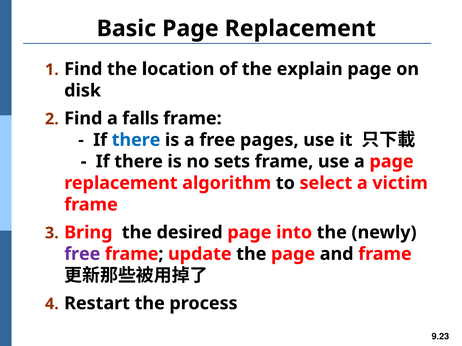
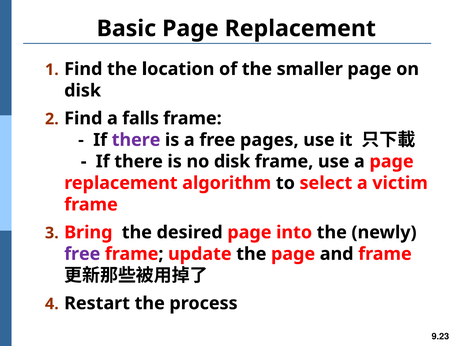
explain: explain -> smaller (310, 69)
there colour: blue -> purple (136, 140)
no sets: sets -> disk (232, 162)
